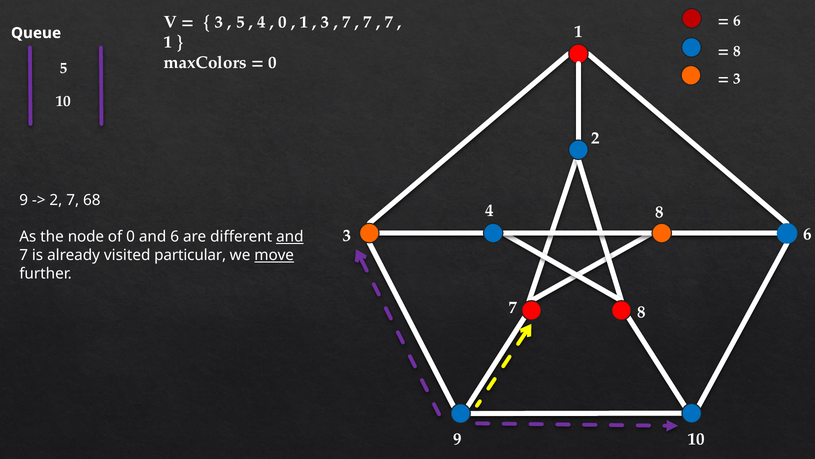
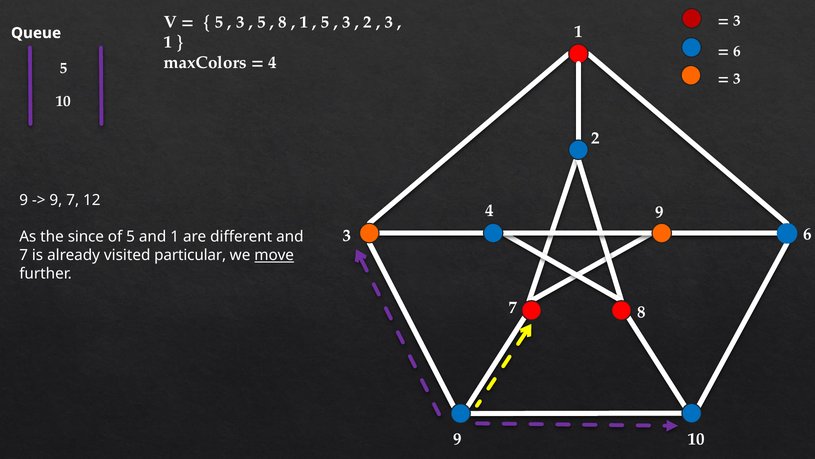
6: 6 -> 3 (737, 21)
3: 3 -> 5 (219, 22)
5: 5 -> 3 (240, 22)
4: 4 -> 5 (261, 22)
0: 0 -> 8 (283, 22)
3: 3 -> 5 (325, 22)
7: 7 -> 3 (346, 22)
7: 7 -> 2 (368, 22)
7: 7 -> 3 (389, 22)
8: 8 -> 6 (737, 51)
0: 0 -> 4 (273, 63)
2: 2 -> 9 (56, 200)
68: 68 -> 12 (92, 200)
4 8: 8 -> 9 (660, 212)
node: node -> since (86, 237)
of 0: 0 -> 5 (131, 237)
and 6: 6 -> 1 (175, 237)
and underline: present -> none (290, 237)
